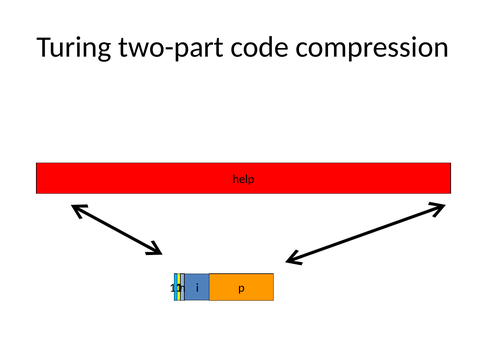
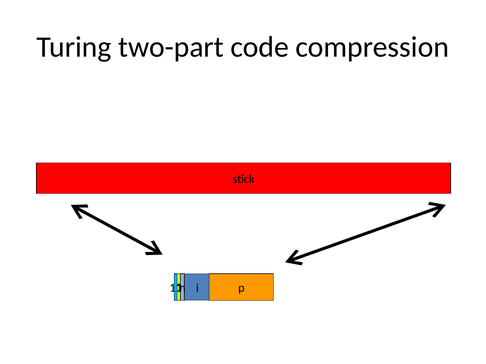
help: help -> stick (244, 179)
